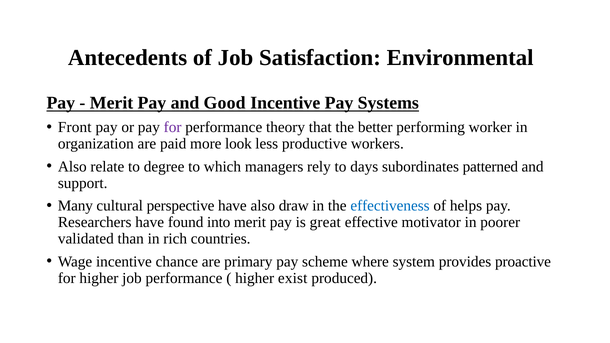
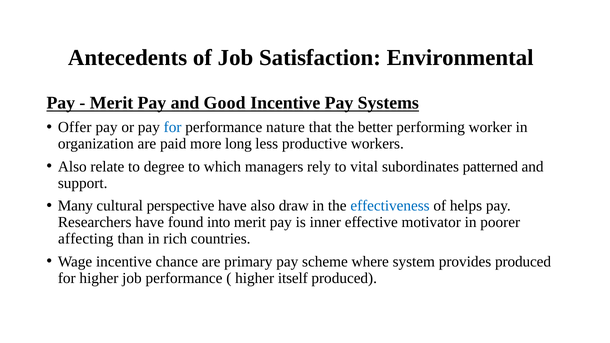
Front: Front -> Offer (75, 127)
for colour: purple -> blue (173, 127)
theory: theory -> nature (285, 127)
look: look -> long (238, 144)
days: days -> vital (364, 167)
great: great -> inner (325, 222)
validated: validated -> affecting (86, 239)
provides proactive: proactive -> produced (523, 262)
exist: exist -> itself (293, 278)
